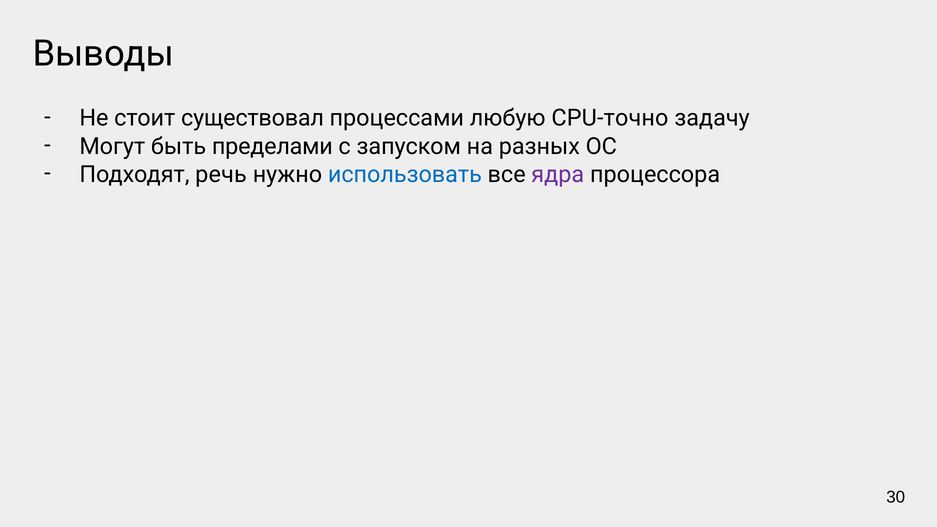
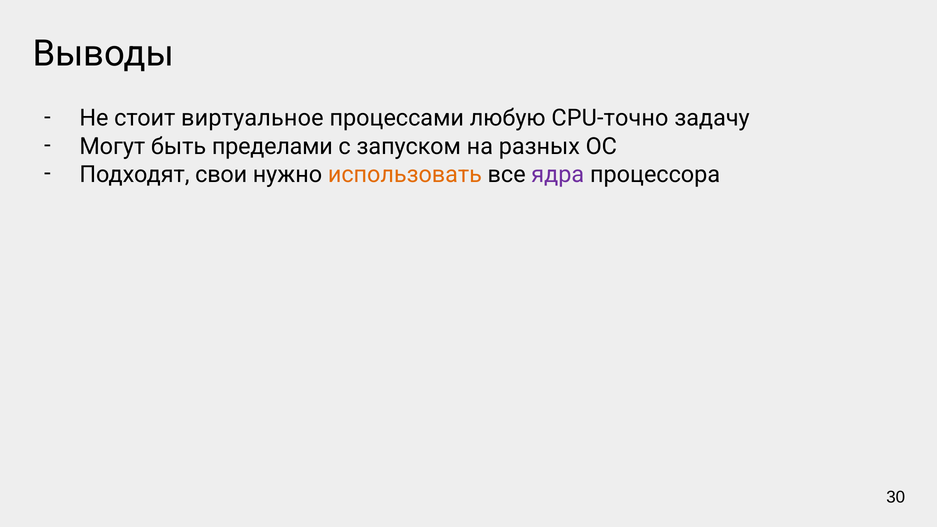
существовал: существовал -> виртуальное (252, 118)
речь: речь -> свои (221, 175)
использовать colour: blue -> orange (405, 175)
